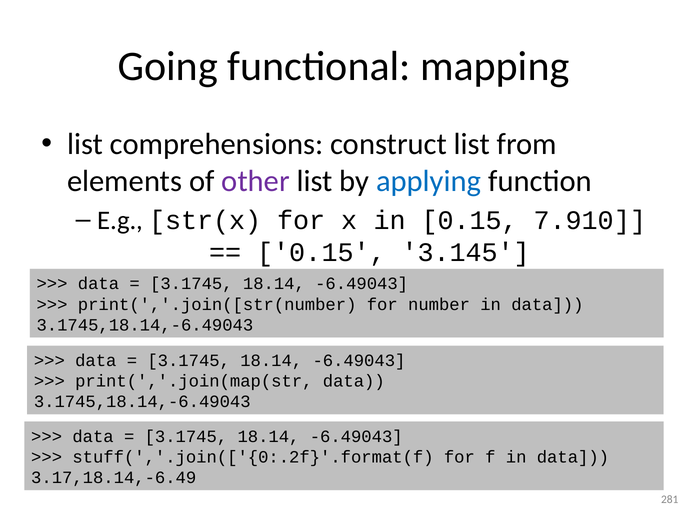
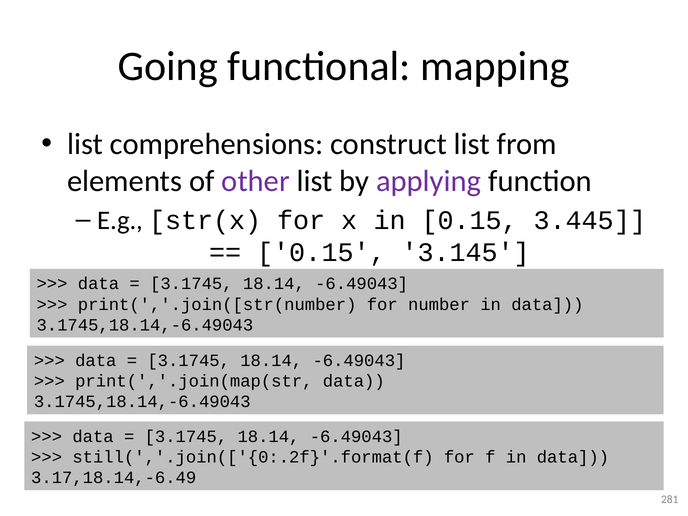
applying colour: blue -> purple (429, 181)
7.910: 7.910 -> 3.445 (590, 221)
stuff(','.join(['{0:.2f}'.format(f: stuff(','.join(['{0:.2f}'.format(f -> still(','.join(['{0:.2f}'.format(f (253, 457)
